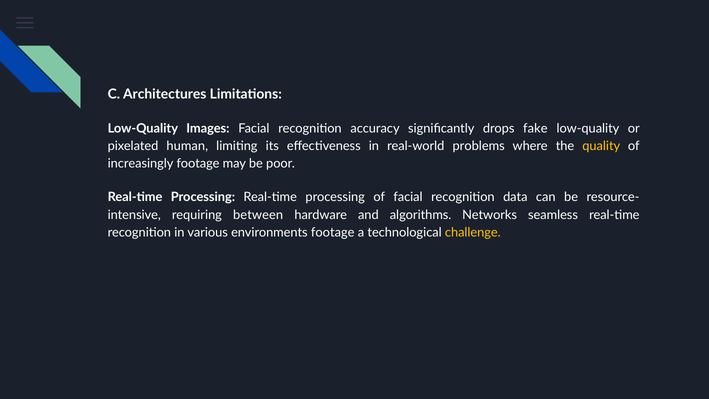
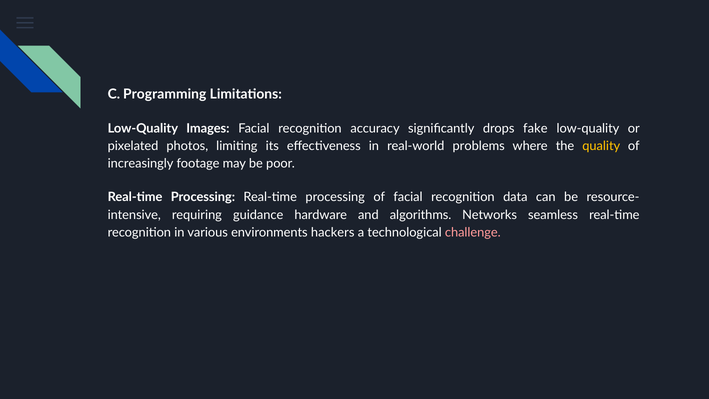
Architectures: Architectures -> Programming (165, 94)
human: human -> photos (187, 146)
between: between -> guidance (258, 215)
environments footage: footage -> hackers (333, 232)
challenge colour: yellow -> pink (473, 232)
